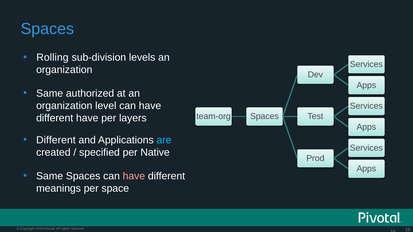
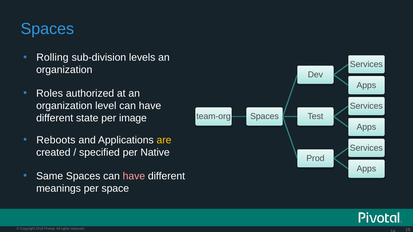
Same: Same -> Roles (50, 94)
different have: have -> state (87, 118)
layers: layers -> image (133, 118)
Different: Different -> Reboots (56, 140)
are colour: light blue -> yellow (164, 140)
